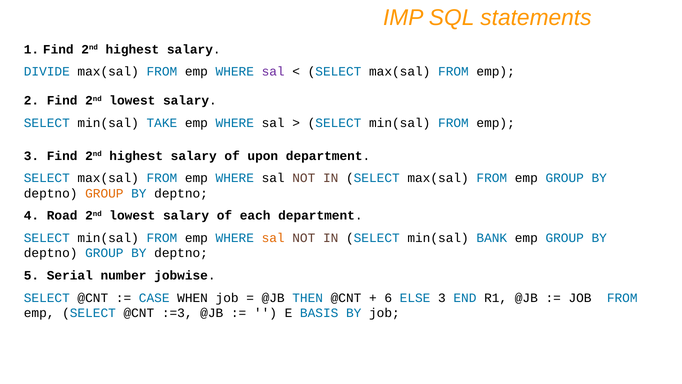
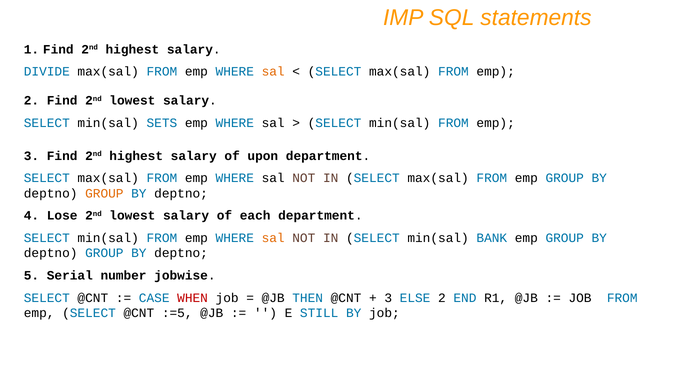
sal colour: purple -> orange (273, 72)
TAKE: TAKE -> SETS (162, 123)
Road: Road -> Lose (62, 215)
WHEN colour: black -> red (193, 298)
6: 6 -> 3 (388, 298)
ELSE 3: 3 -> 2 (442, 298)
:=3: :=3 -> :=5 (177, 313)
BASIS: BASIS -> STILL (319, 313)
